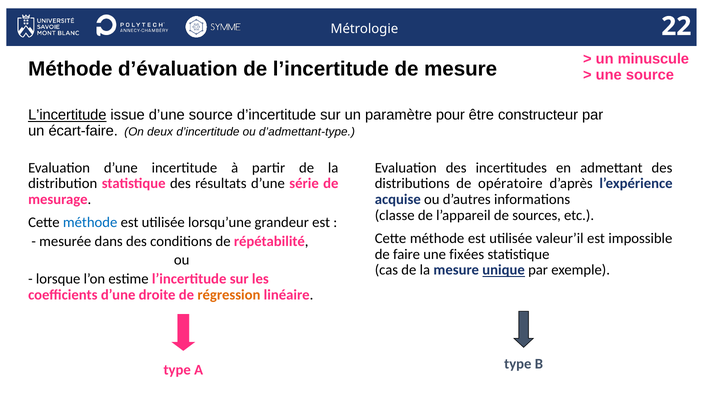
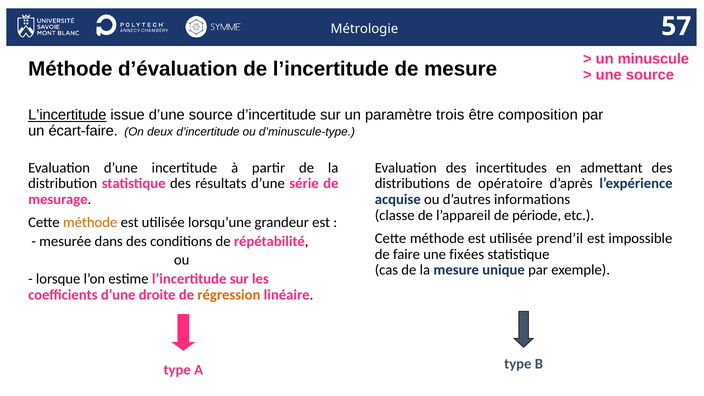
22: 22 -> 57 (676, 26)
pour: pour -> trois (450, 115)
constructeur: constructeur -> composition (538, 115)
d’admettant-type: d’admettant-type -> d’minuscule-type (307, 132)
sources: sources -> période (537, 215)
méthode colour: blue -> orange (90, 223)
valeur’il: valeur’il -> prend’il (560, 238)
unique underline: present -> none (504, 270)
